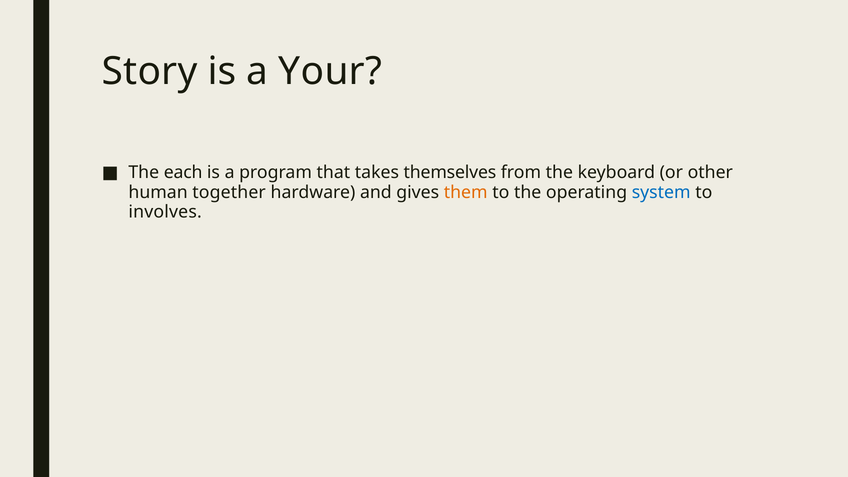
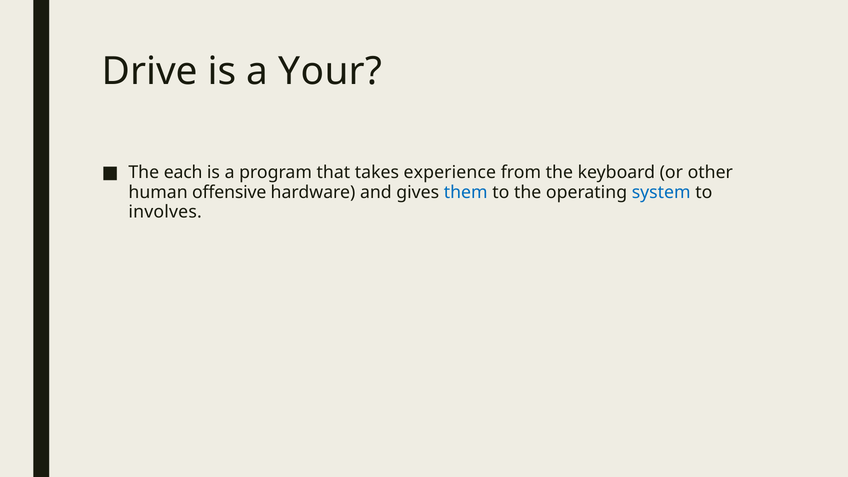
Story: Story -> Drive (150, 71)
themselves: themselves -> experience (450, 172)
together: together -> offensive (229, 192)
them colour: orange -> blue (466, 192)
